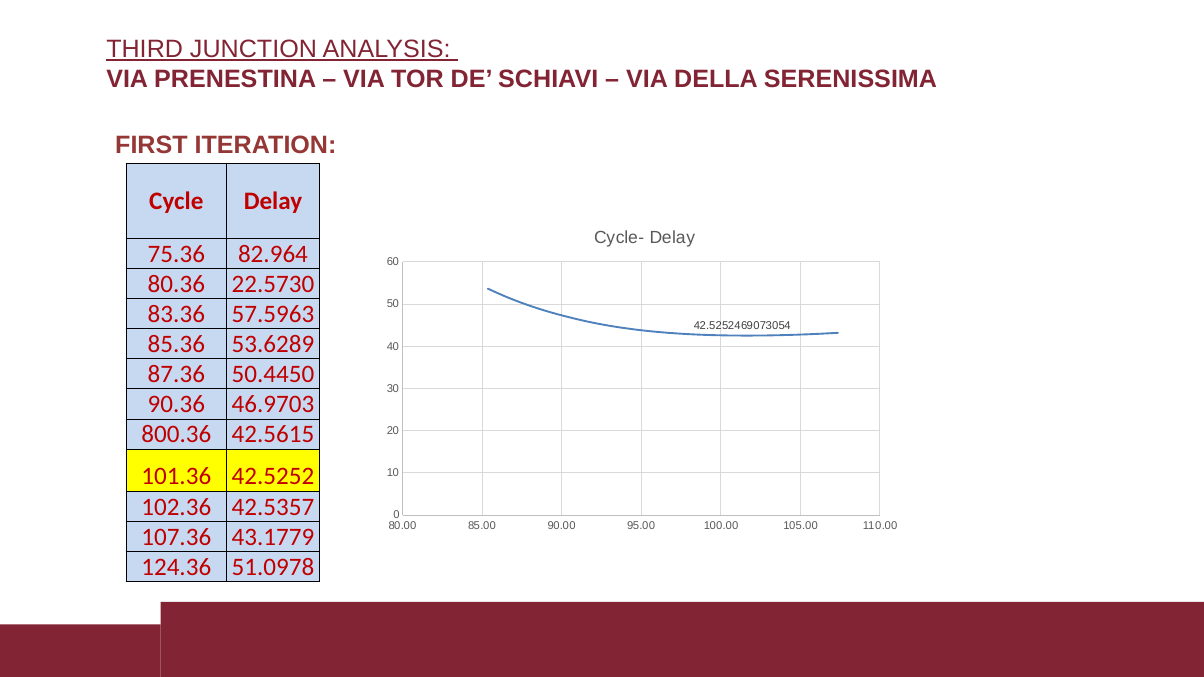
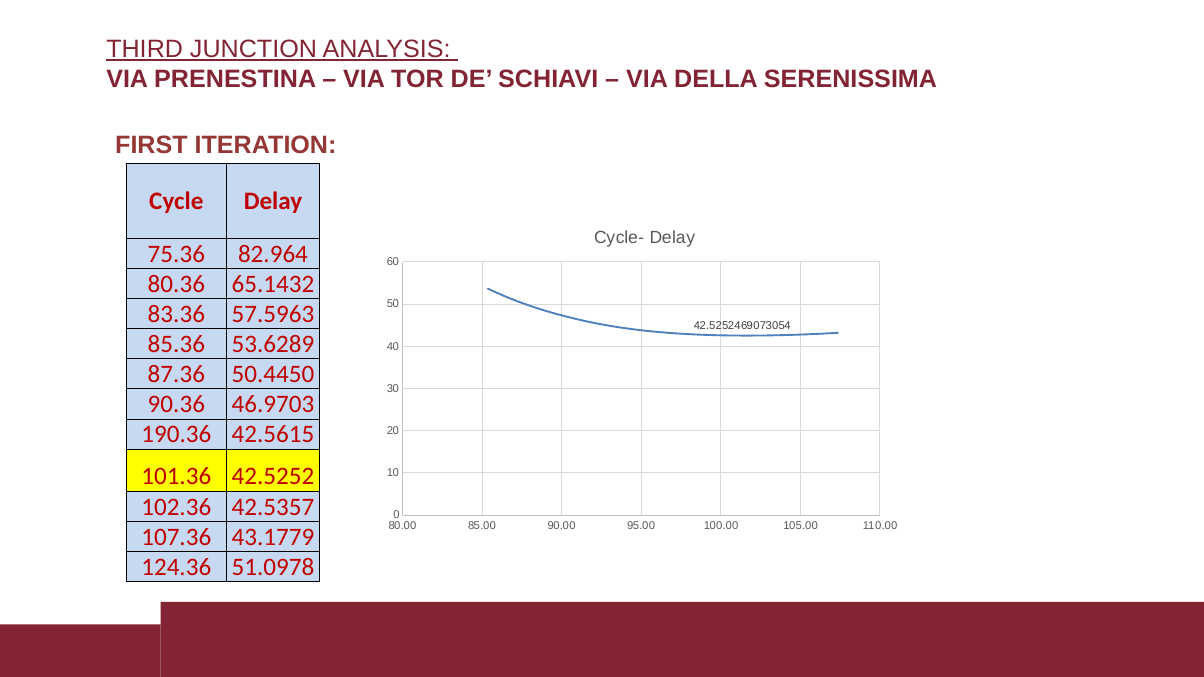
22.5730: 22.5730 -> 65.1432 (273, 284)
800.36: 800.36 -> 190.36 (176, 435)
